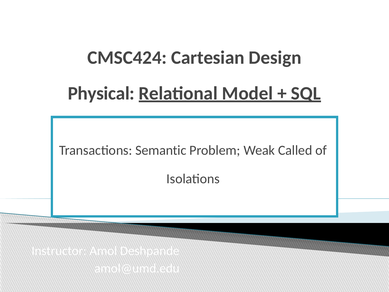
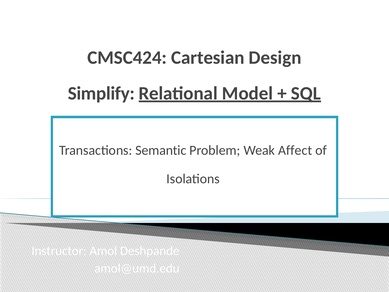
Physical: Physical -> Simplify (101, 93)
Called: Called -> Affect (295, 150)
